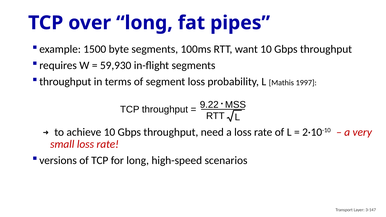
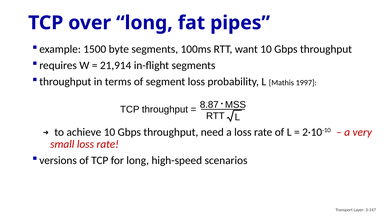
59,930: 59,930 -> 21,914 (116, 65)
9.22: 9.22 -> 8.87 (209, 105)
